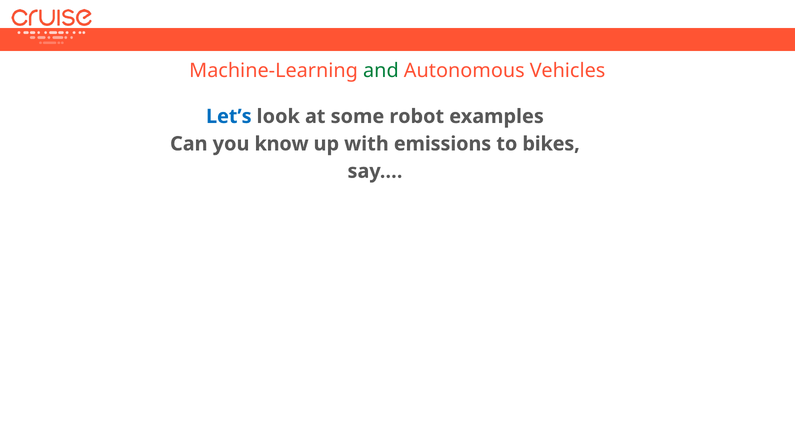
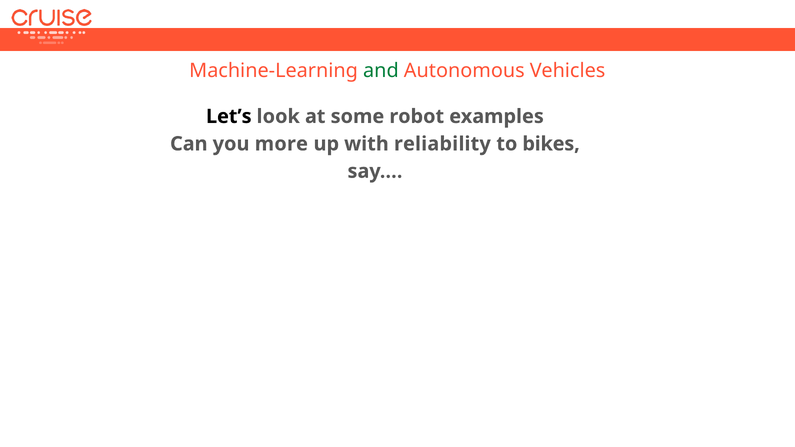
Let’s colour: blue -> black (229, 116)
know: know -> more (281, 144)
emissions: emissions -> reliability (442, 144)
